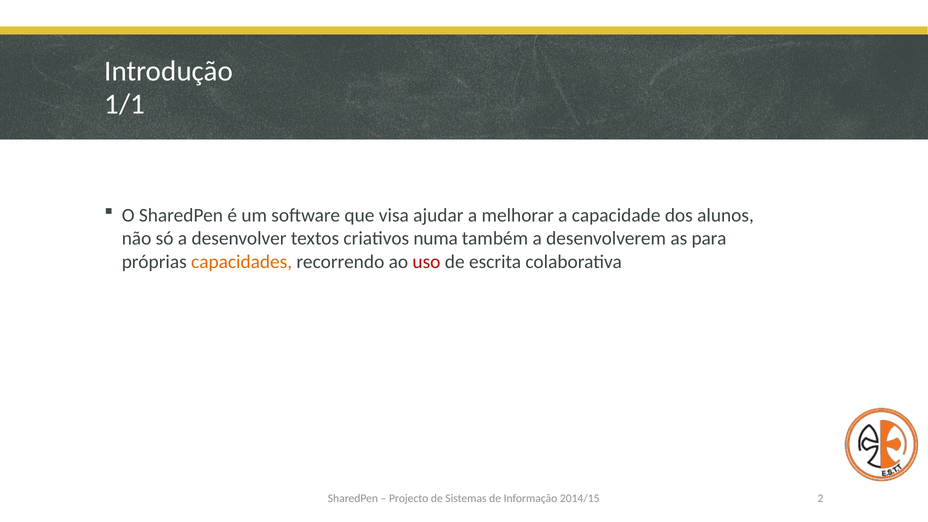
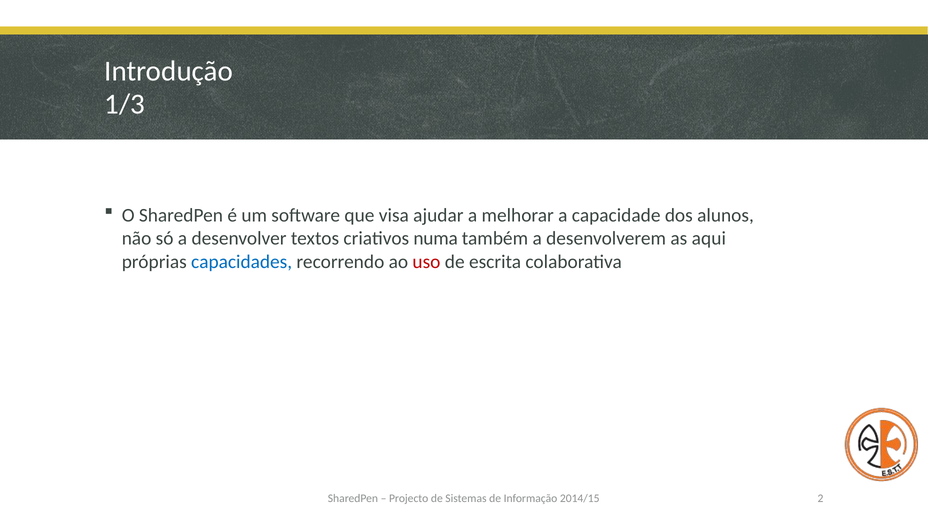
1/1: 1/1 -> 1/3 (125, 104)
para: para -> aqui (709, 238)
capacidades colour: orange -> blue (242, 262)
